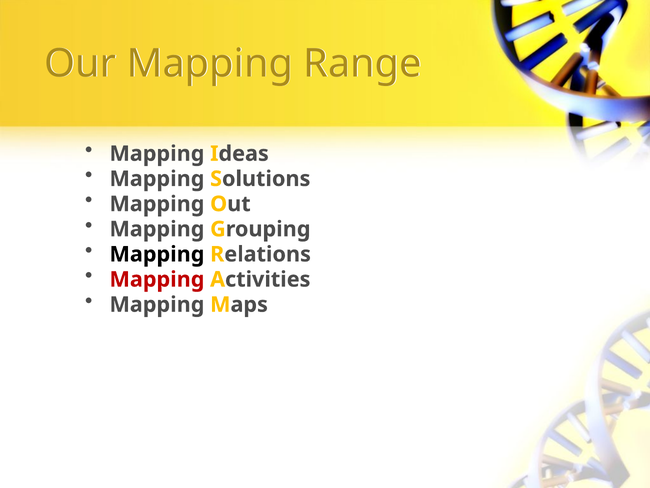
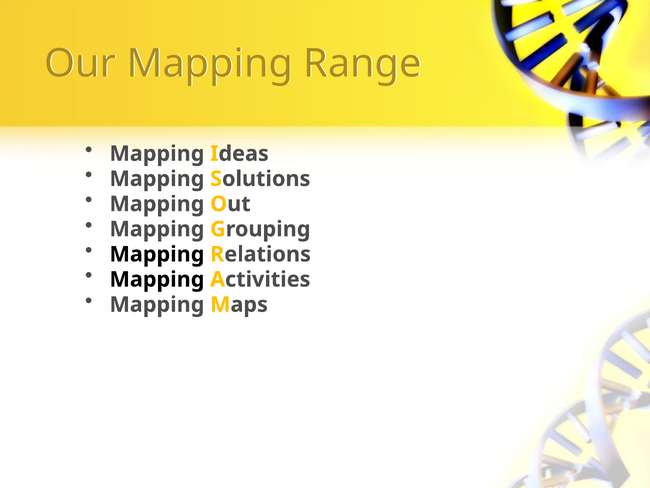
Mapping colour: red -> black (157, 279)
